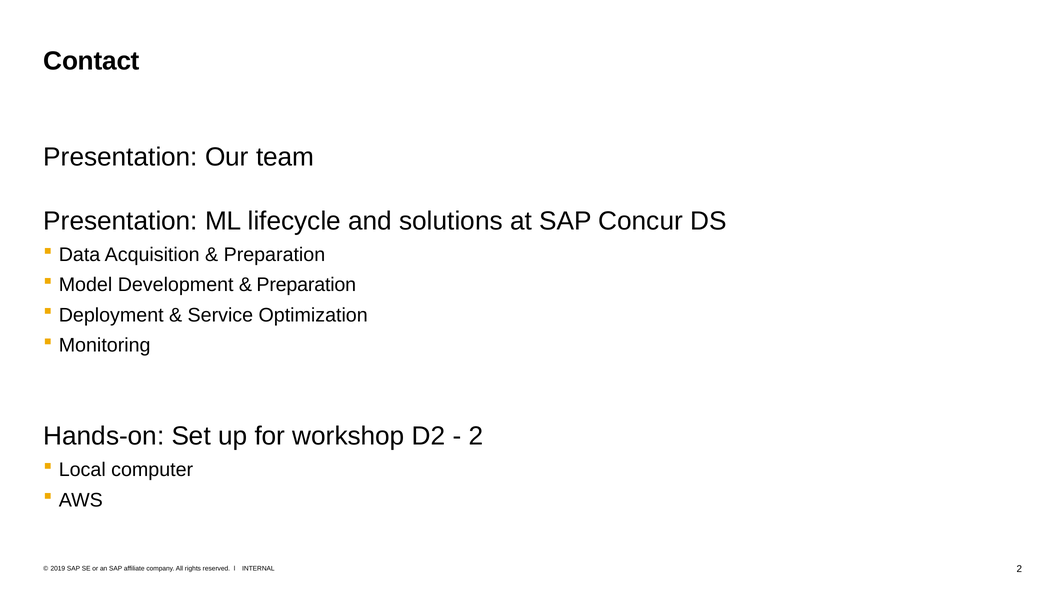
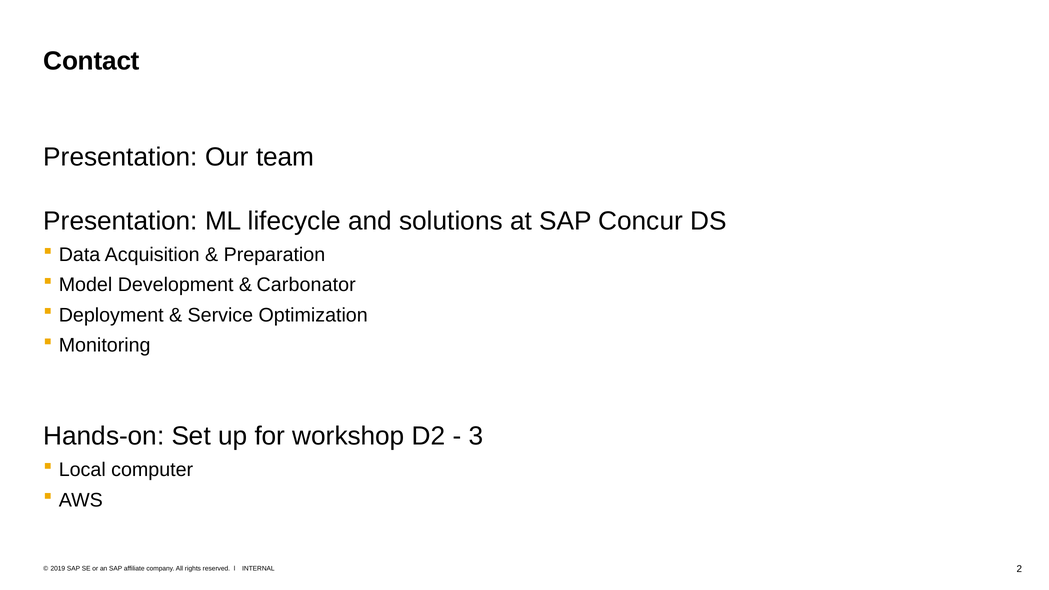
Preparation: Preparation -> Carbonator (306, 285)
2: 2 -> 3 (476, 436)
